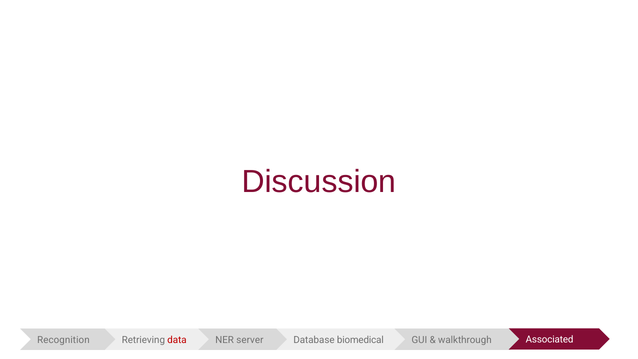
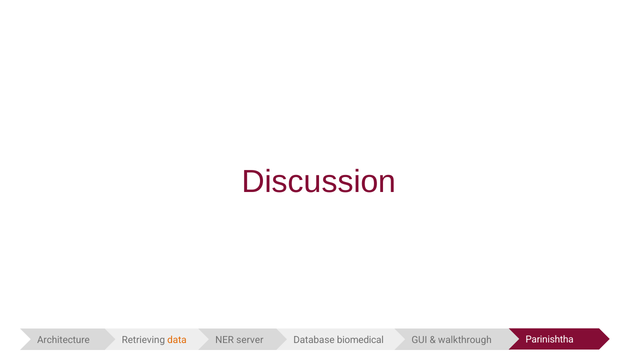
Recognition: Recognition -> Architecture (63, 340)
data colour: red -> orange (177, 340)
Associated: Associated -> Parinishtha (550, 339)
